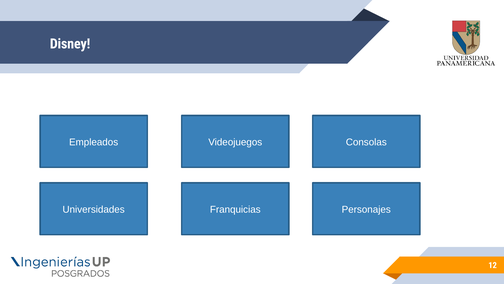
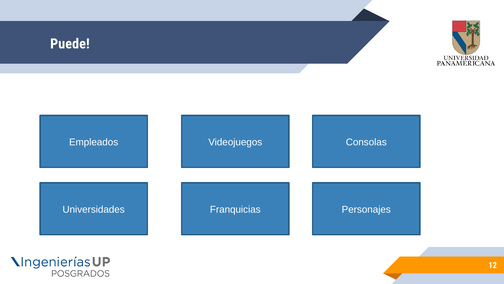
Disney: Disney -> Puede (70, 44)
